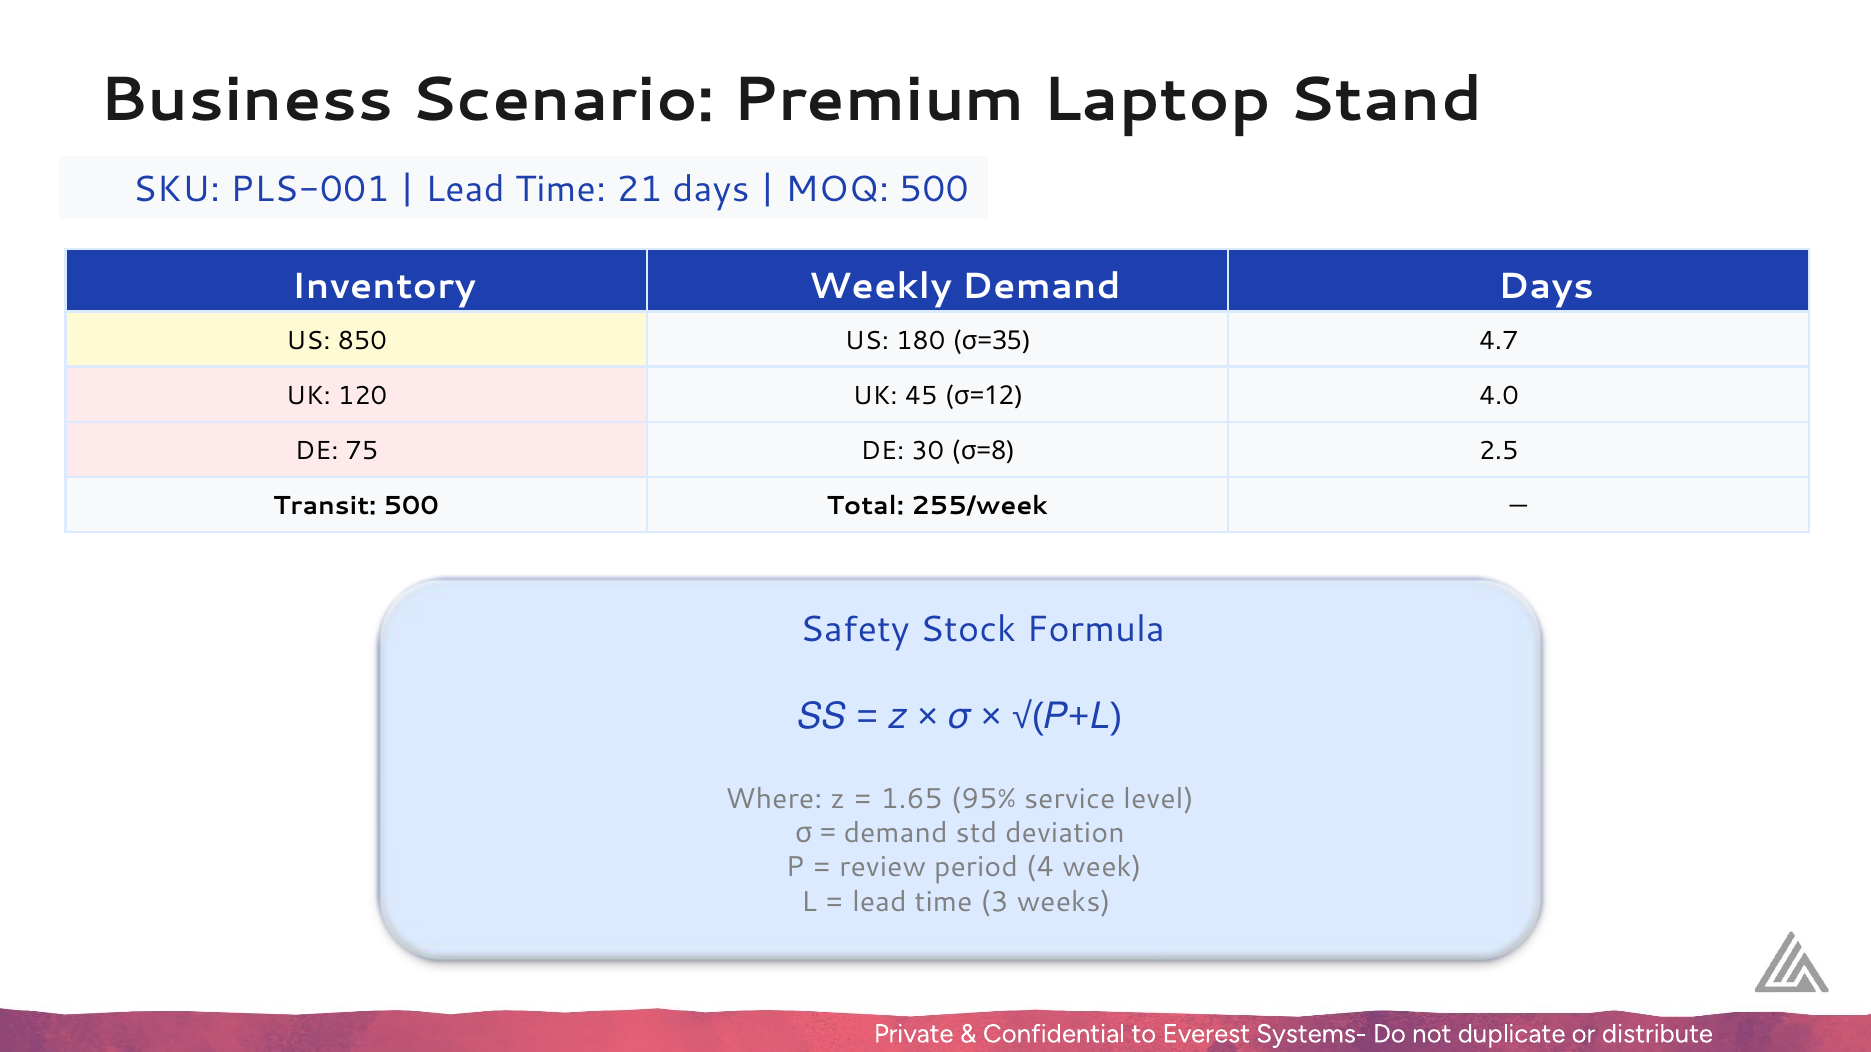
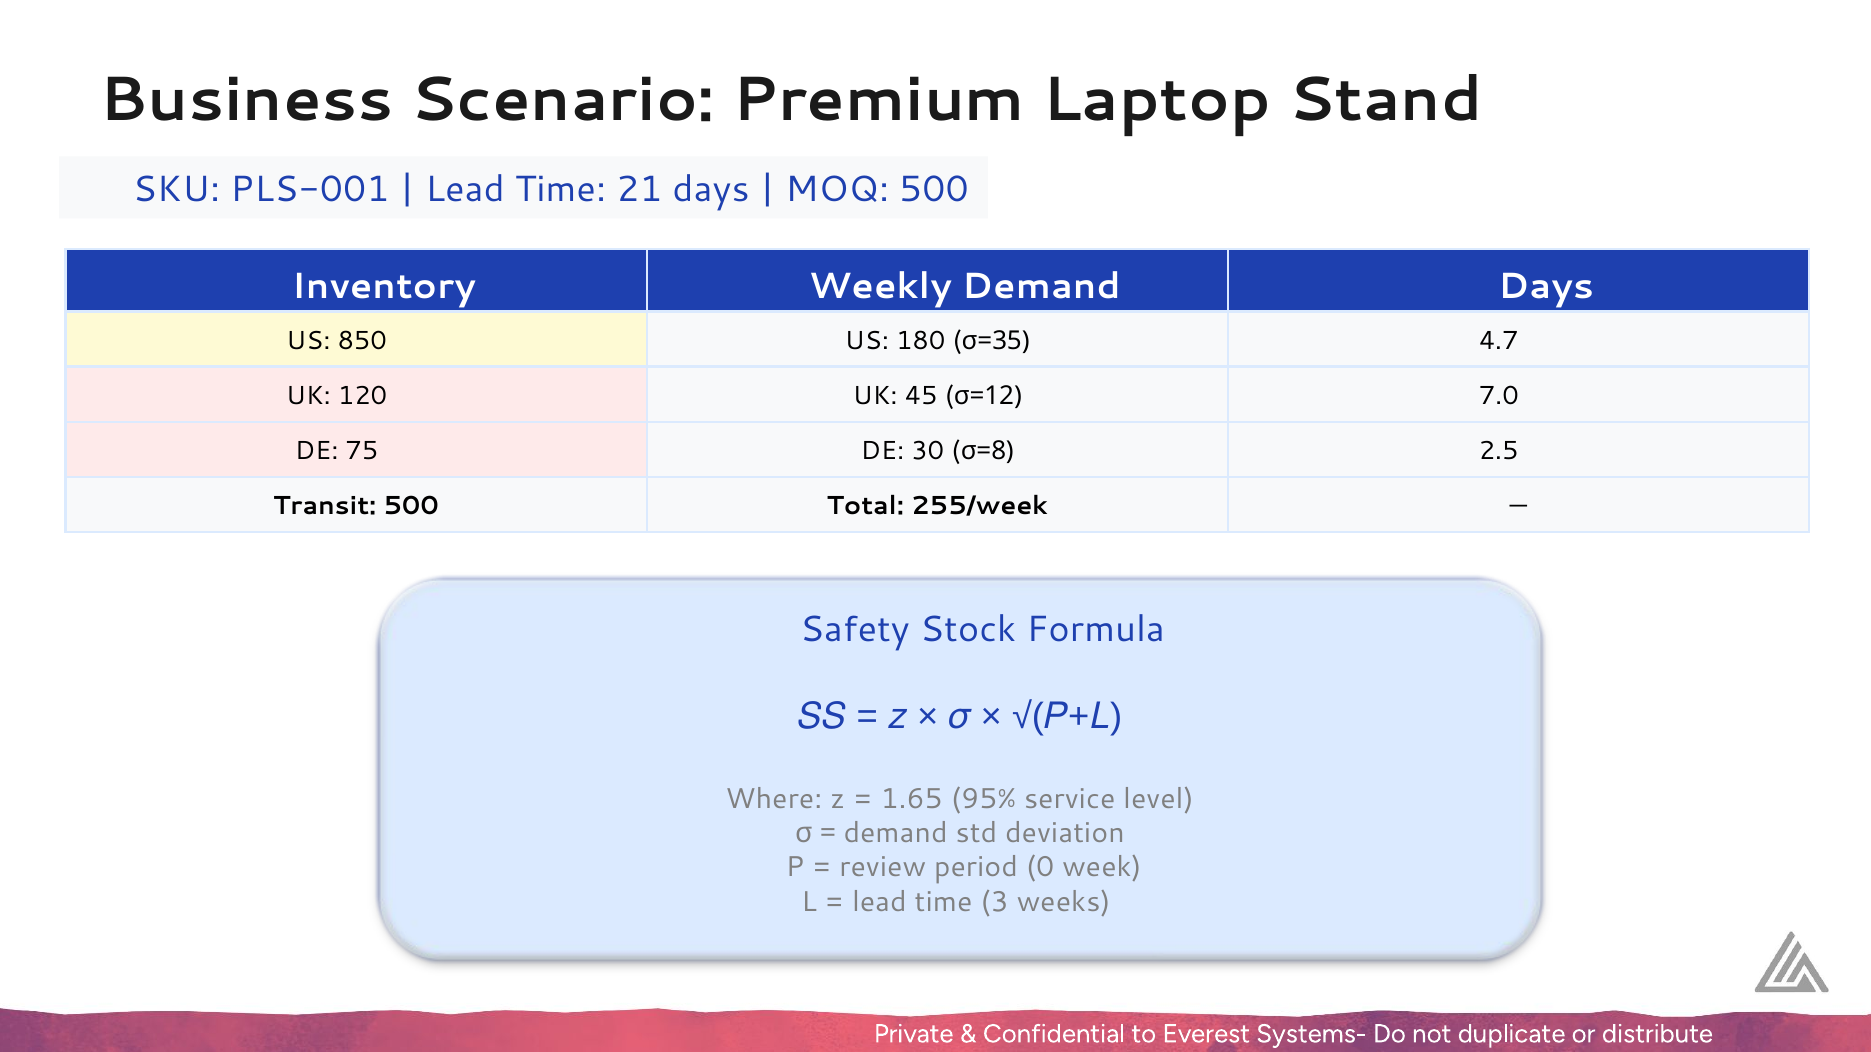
4.0: 4.0 -> 7.0 (1499, 396)
4: 4 -> 0 (1040, 868)
